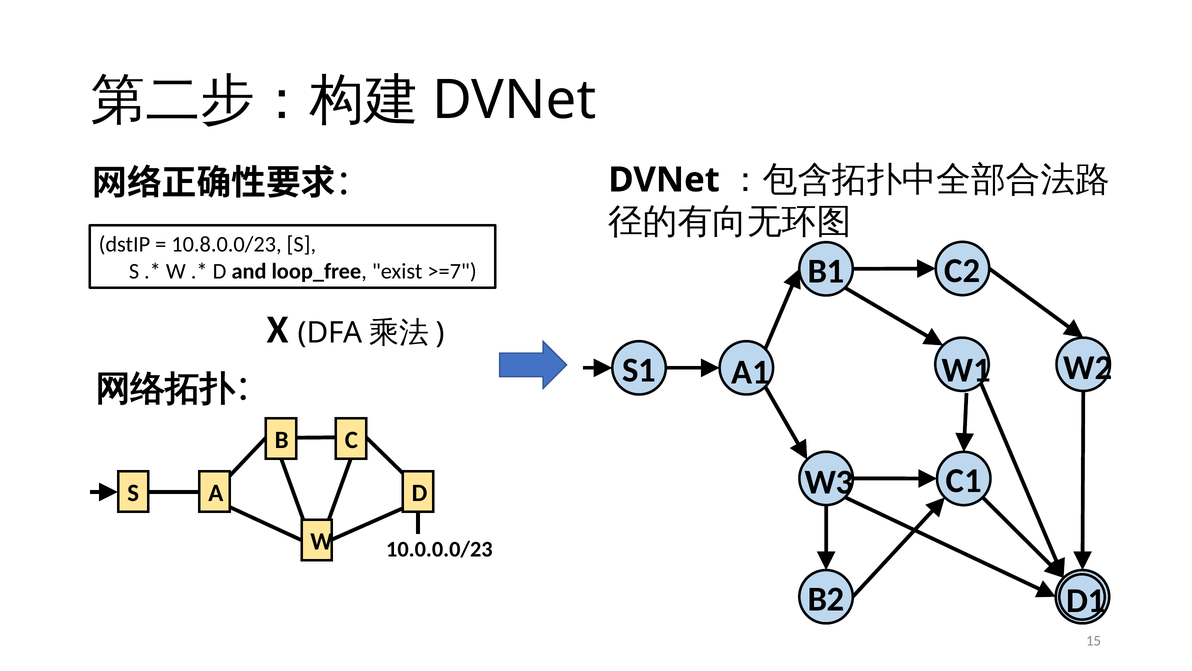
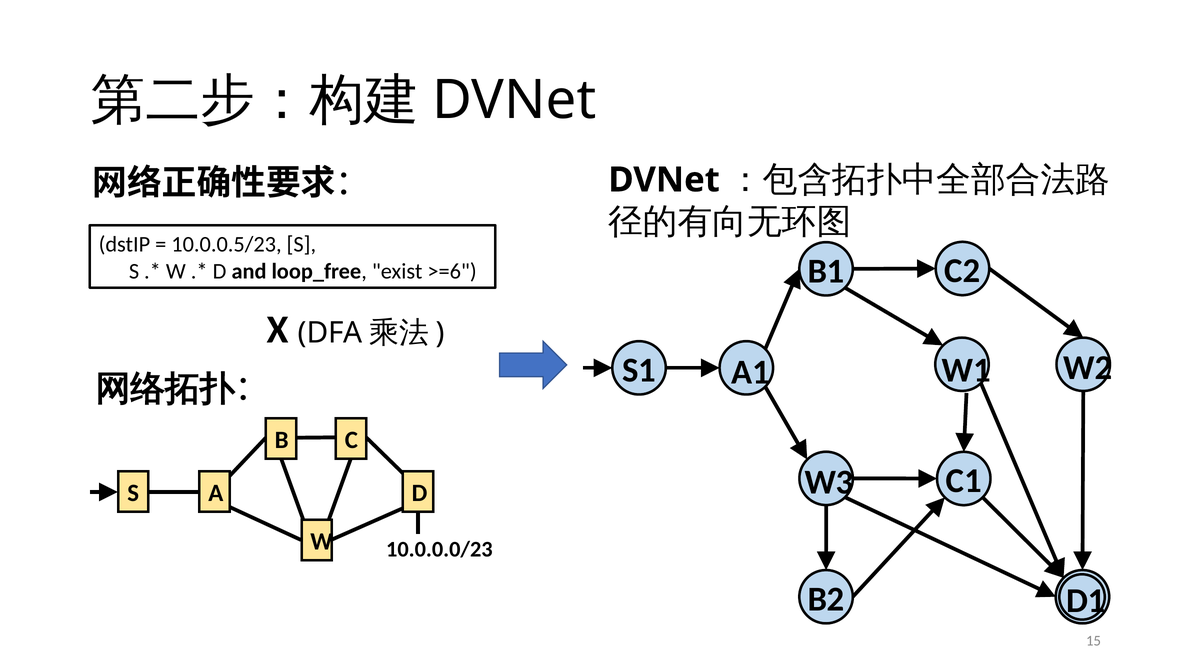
10.8.0.0/23: 10.8.0.0/23 -> 10.0.0.5/23 (226, 244)
>=7: >=7 -> >=6 (452, 271)
